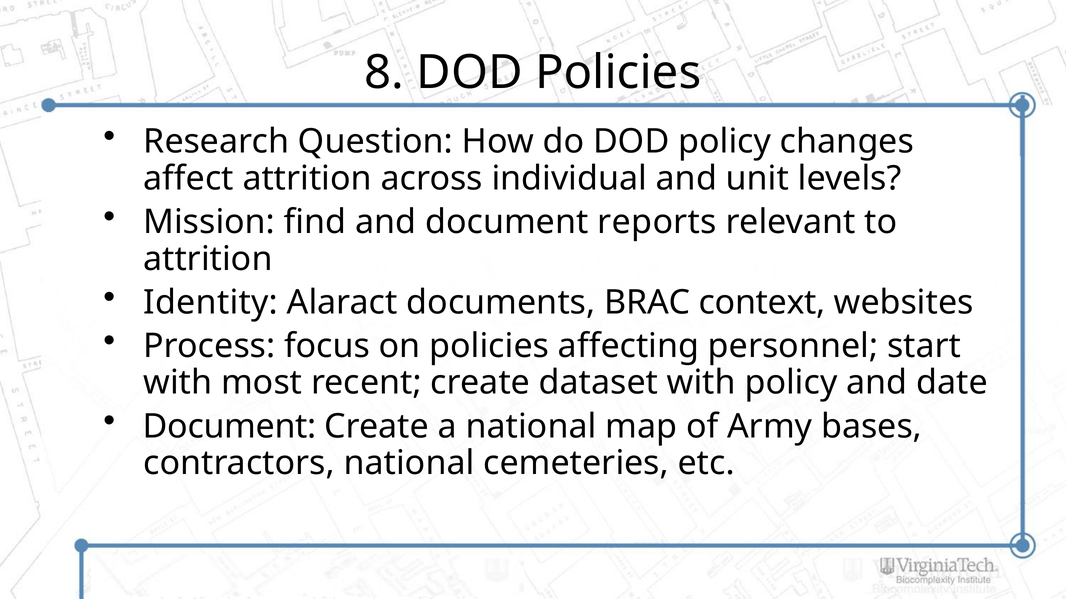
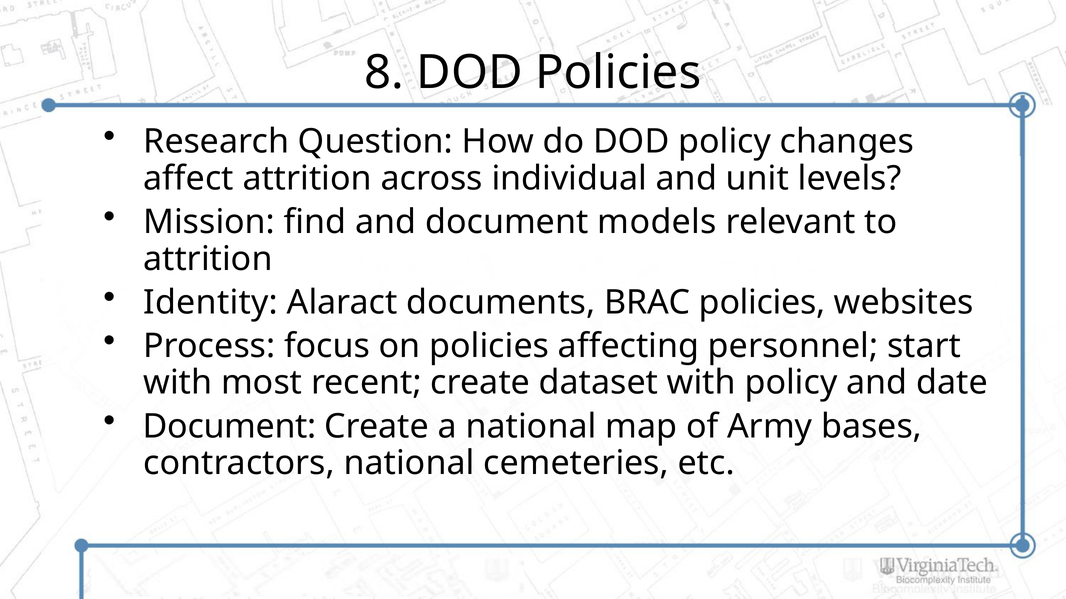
reports: reports -> models (657, 222)
BRAC context: context -> policies (762, 303)
